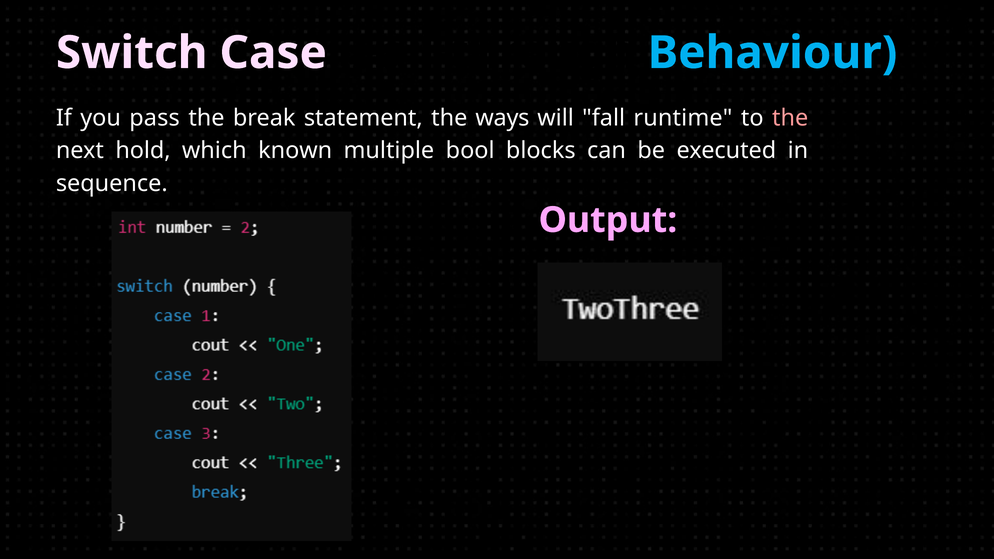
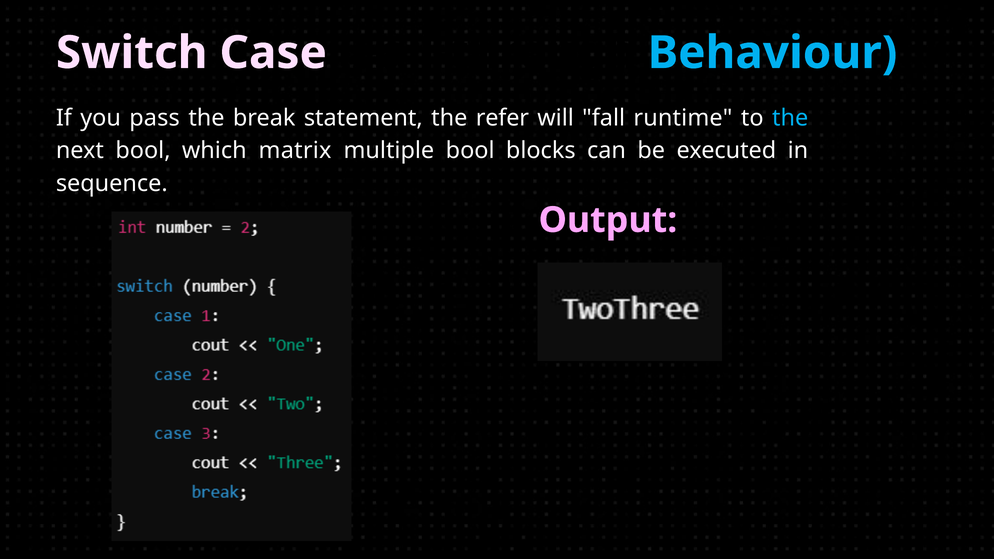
ways: ways -> refer (502, 118)
the colour: pink -> light blue (790, 118)
next hold: hold -> bool (143, 151)
known: known -> matrix (295, 151)
